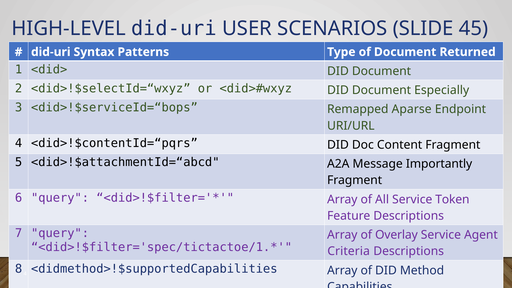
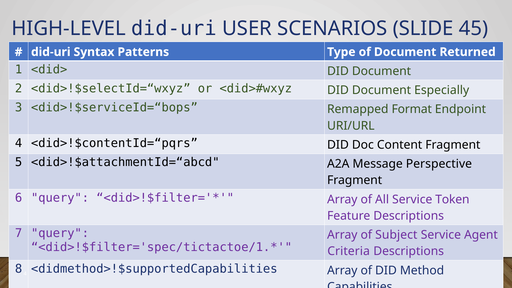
Aparse: Aparse -> Format (412, 109)
Importantly: Importantly -> Perspective (439, 164)
Overlay: Overlay -> Subject (396, 235)
